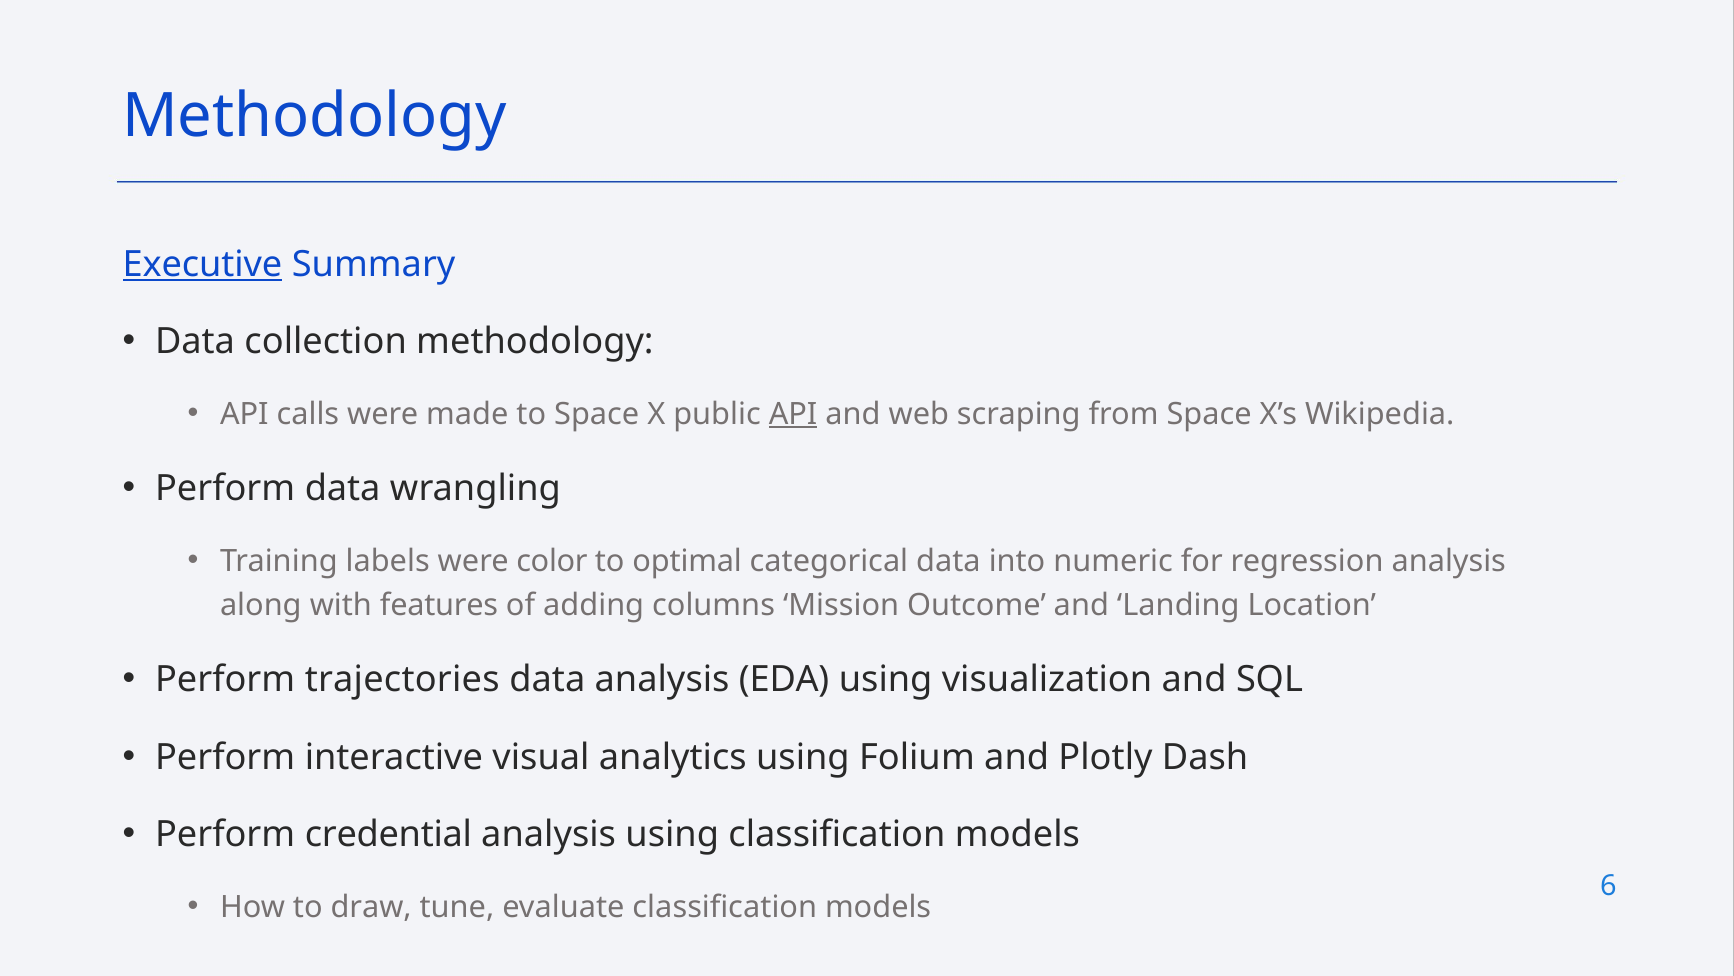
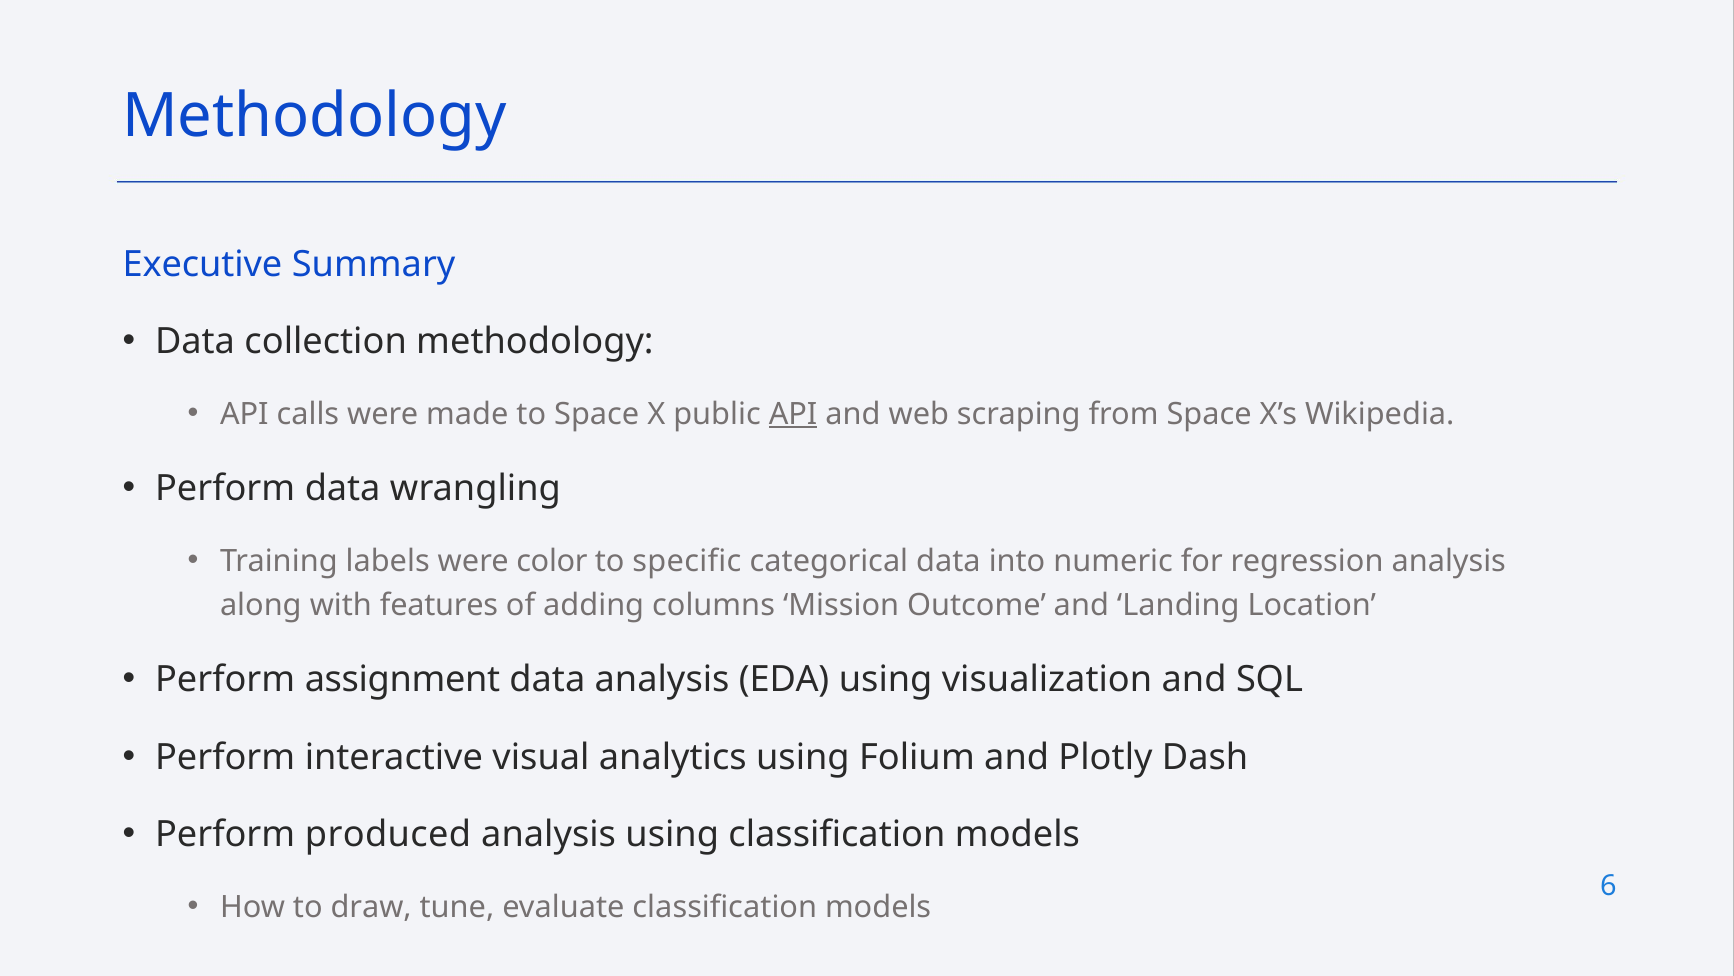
Executive underline: present -> none (202, 264)
optimal: optimal -> specific (687, 561)
trajectories: trajectories -> assignment (402, 679)
credential: credential -> produced (388, 834)
